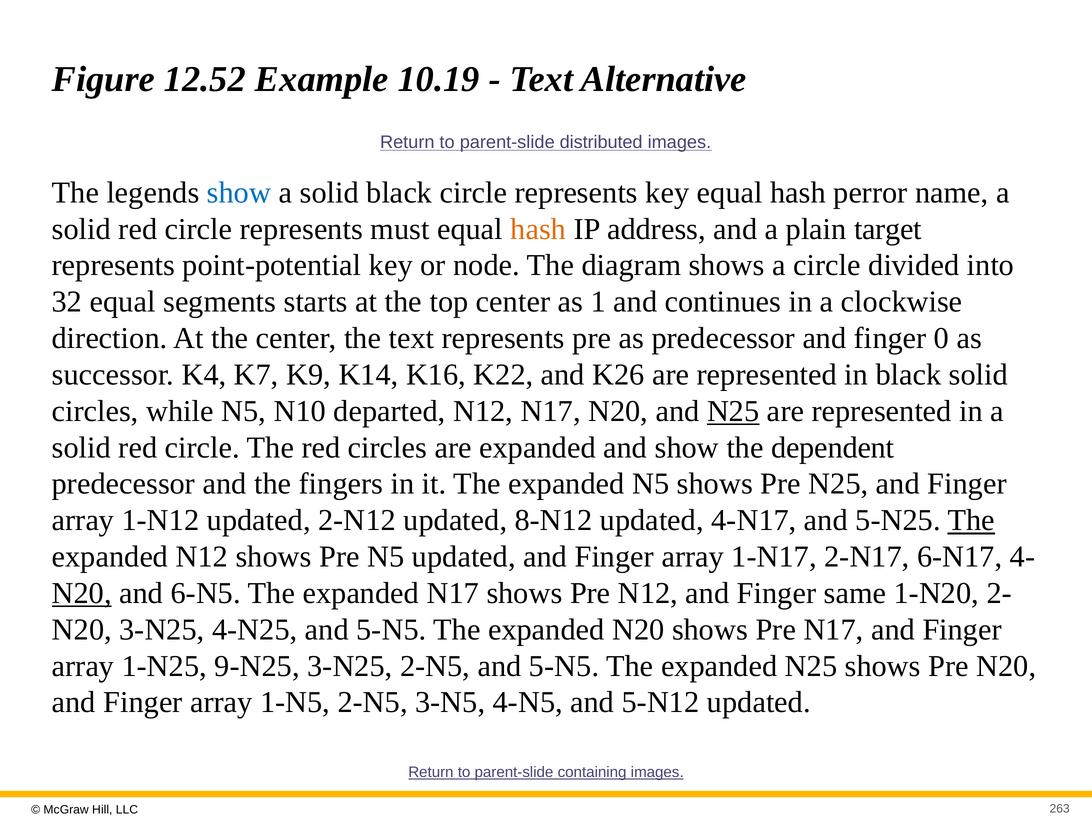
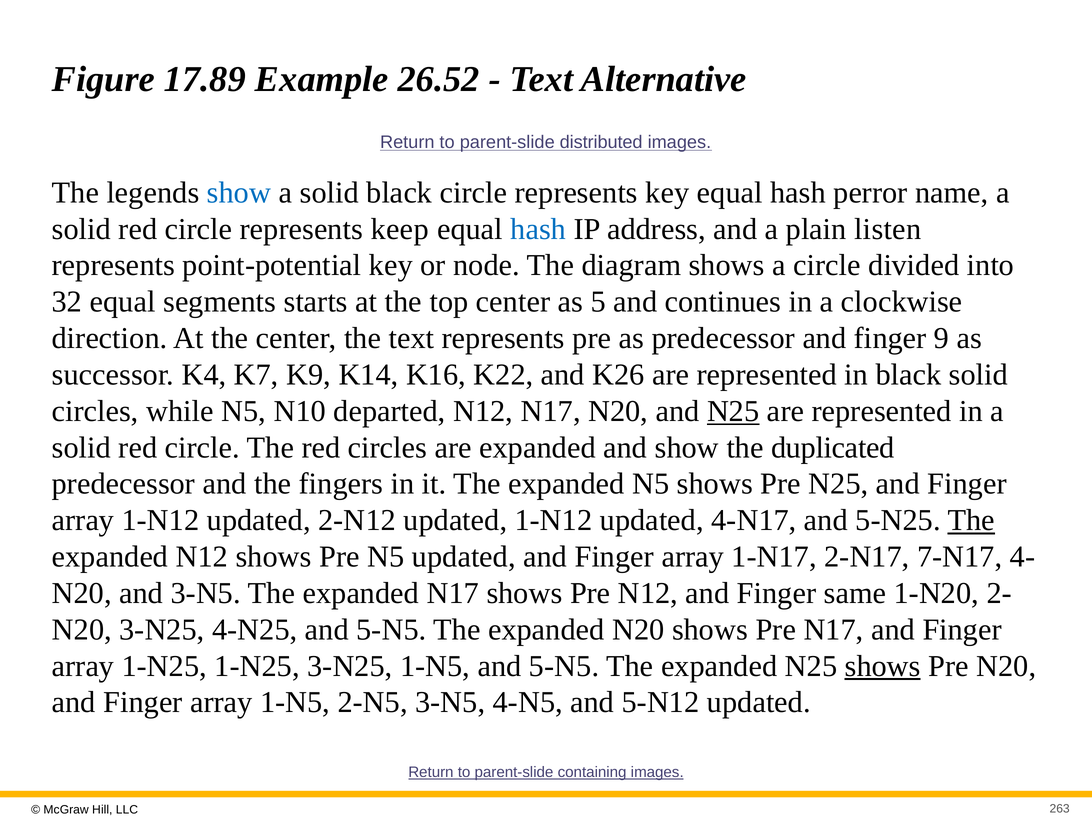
12.52: 12.52 -> 17.89 (205, 79)
10.19: 10.19 -> 26.52 (439, 79)
must: must -> keep (400, 229)
hash colour: orange -> blue (538, 229)
target: target -> listen (888, 229)
1: 1 -> 5 (598, 302)
0: 0 -> 9 (942, 338)
dependent: dependent -> duplicated (833, 448)
updated 8-N12: 8-N12 -> 1-N12 (553, 520)
6-N17: 6-N17 -> 7-N17 (960, 557)
N20 underline: present -> none (82, 593)
and 6-N5: 6-N5 -> 3-N5 (206, 593)
1-N25 9-N25: 9-N25 -> 1-N25 (257, 666)
3-N25 2-N5: 2-N5 -> 1-N5 (435, 666)
shows underline: none -> present (883, 666)
